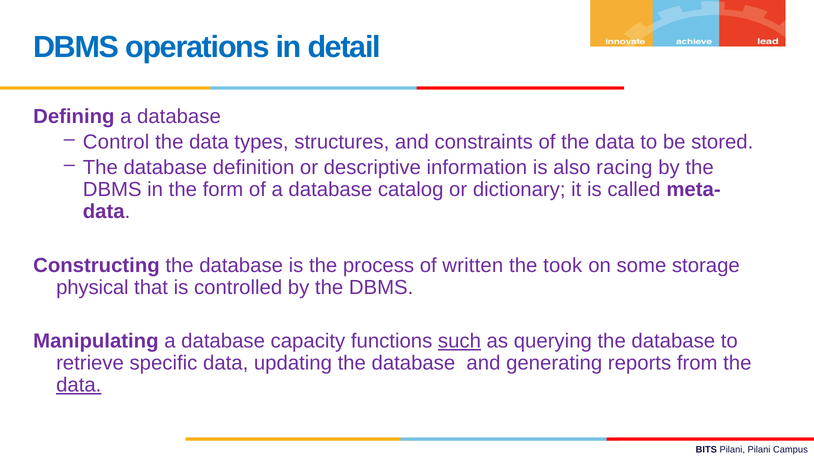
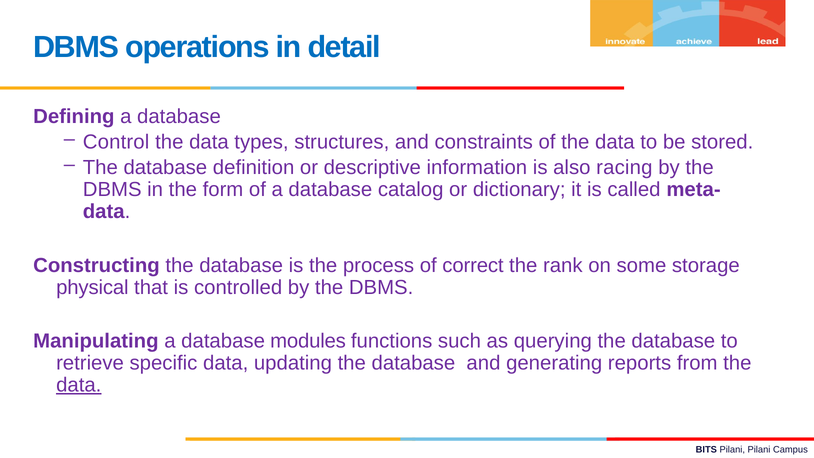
written: written -> correct (473, 265)
took: took -> rank (563, 265)
capacity: capacity -> modules (308, 341)
such underline: present -> none (459, 341)
